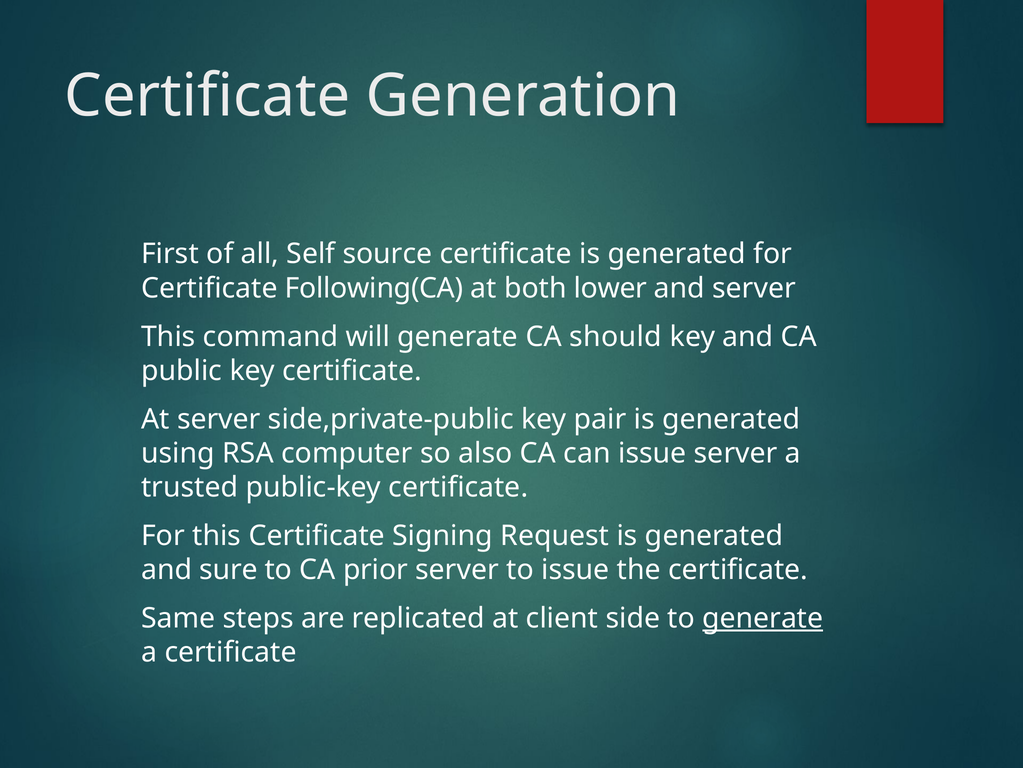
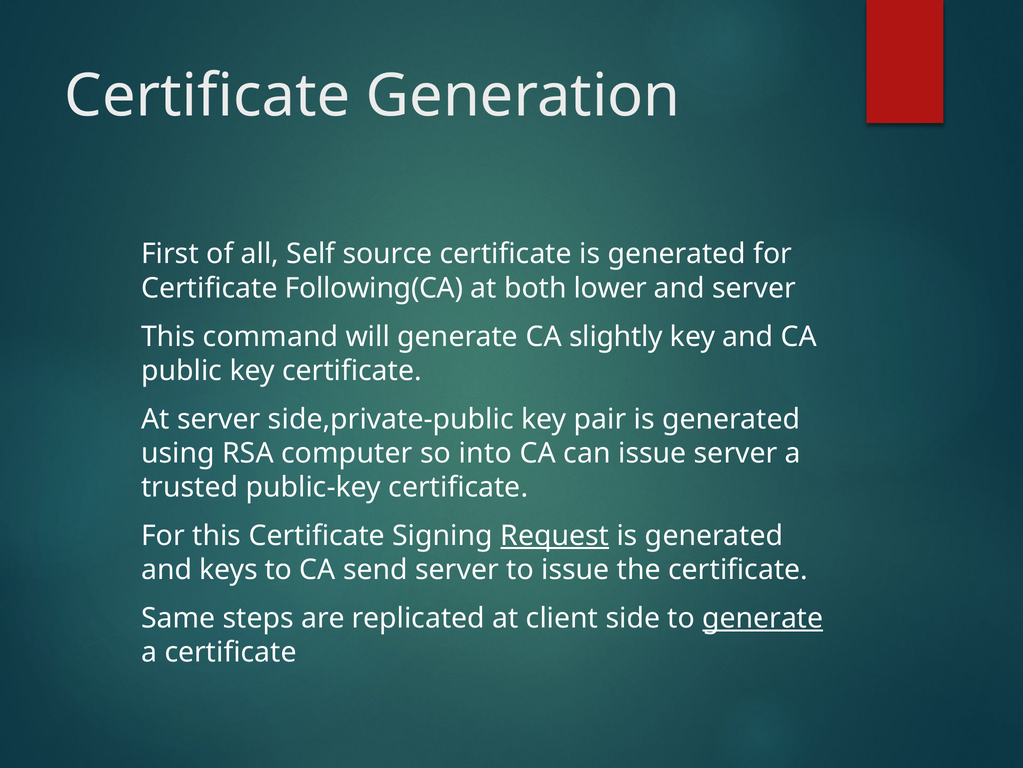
should: should -> slightly (616, 336)
also: also -> into (485, 453)
Request underline: none -> present (555, 535)
sure: sure -> keys (229, 569)
prior: prior -> send (375, 569)
